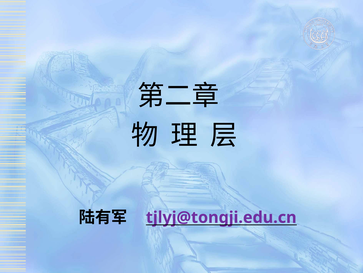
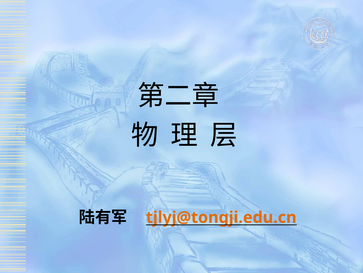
tjlyj@tongji.edu.cn colour: purple -> orange (221, 217)
